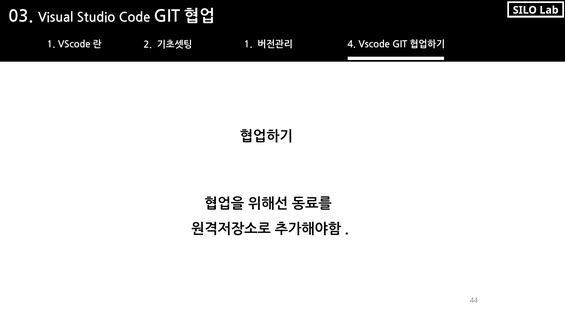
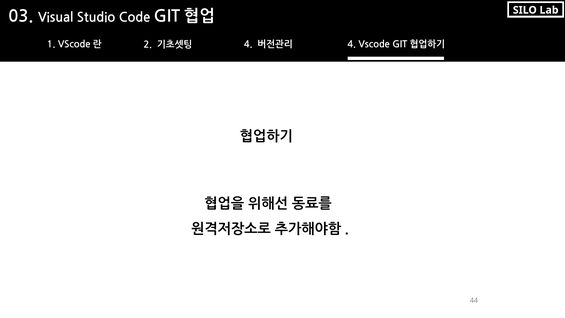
1: 1 -> 4 (248, 44)
